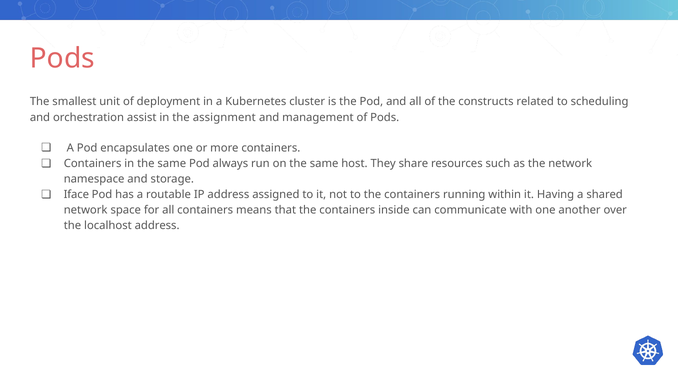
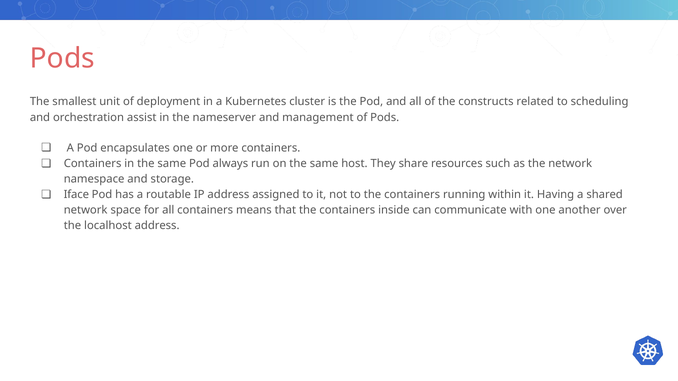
assignment: assignment -> nameserver (224, 117)
